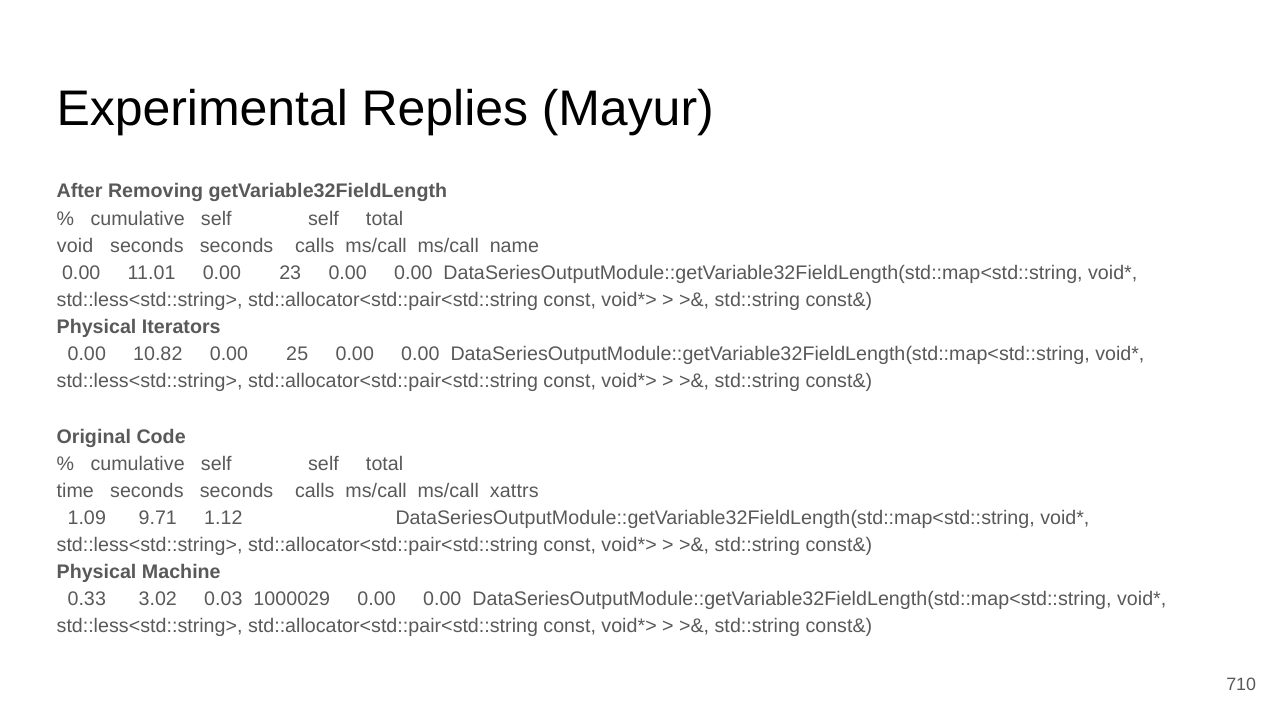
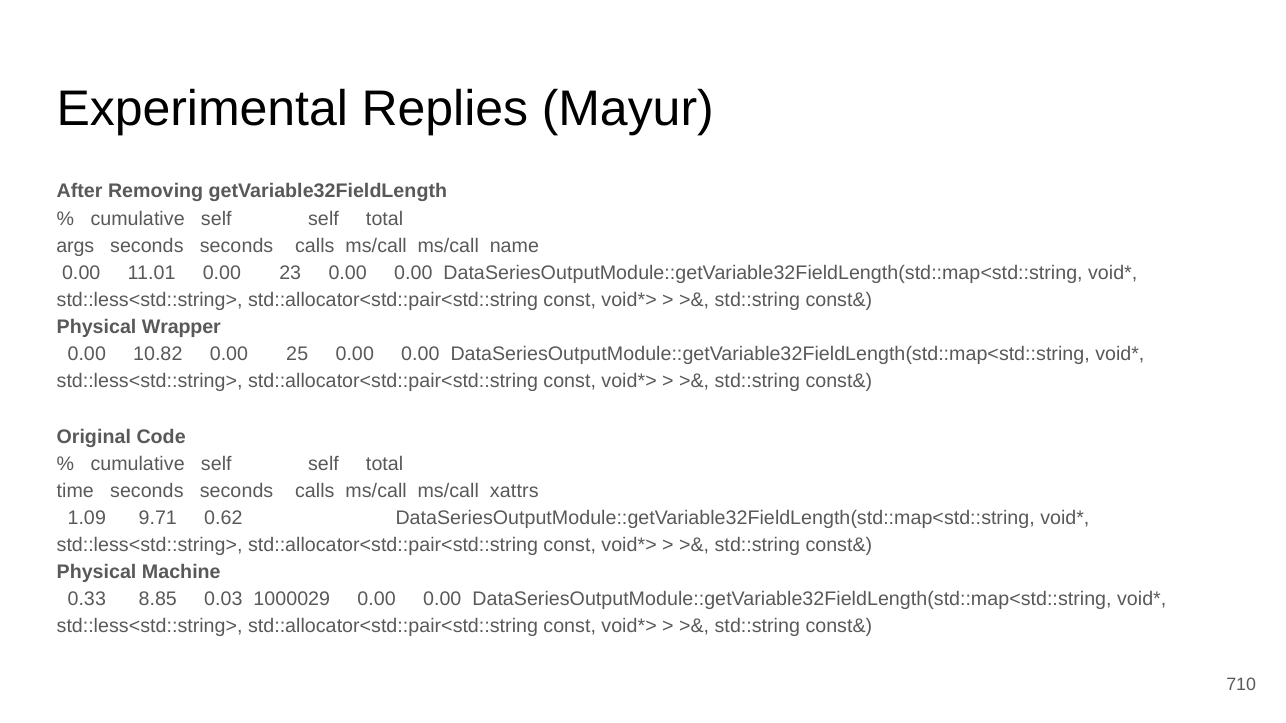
void: void -> args (75, 246)
Iterators: Iterators -> Wrapper (181, 327)
1.12: 1.12 -> 0.62 (223, 518)
3.02: 3.02 -> 8.85 (158, 599)
